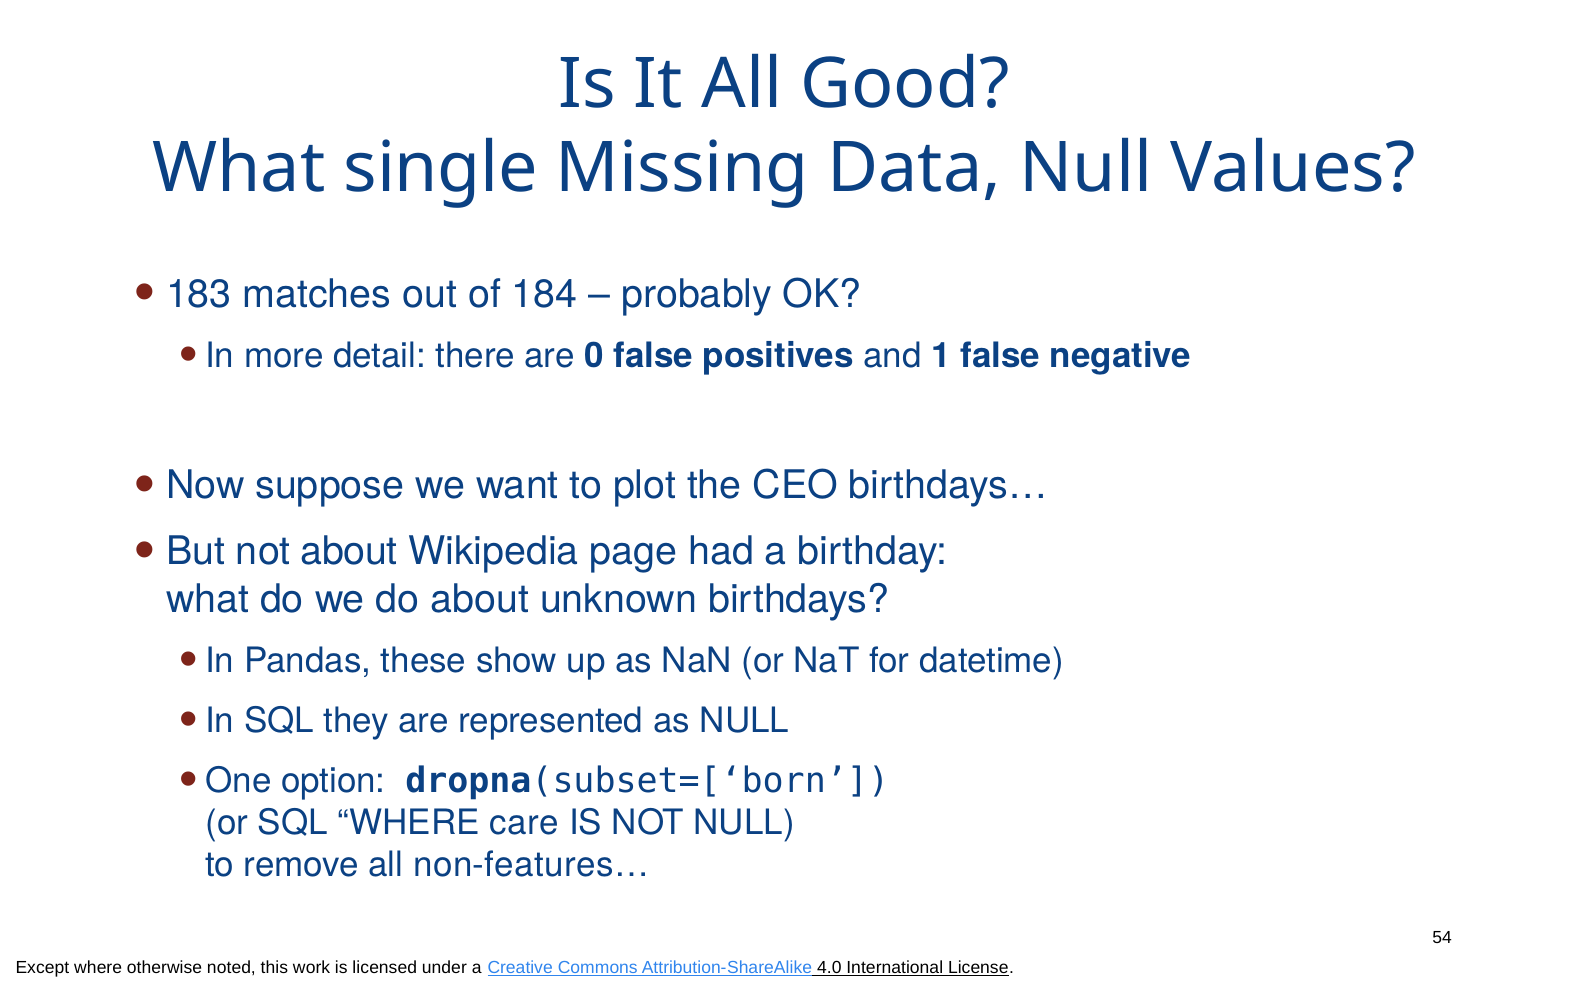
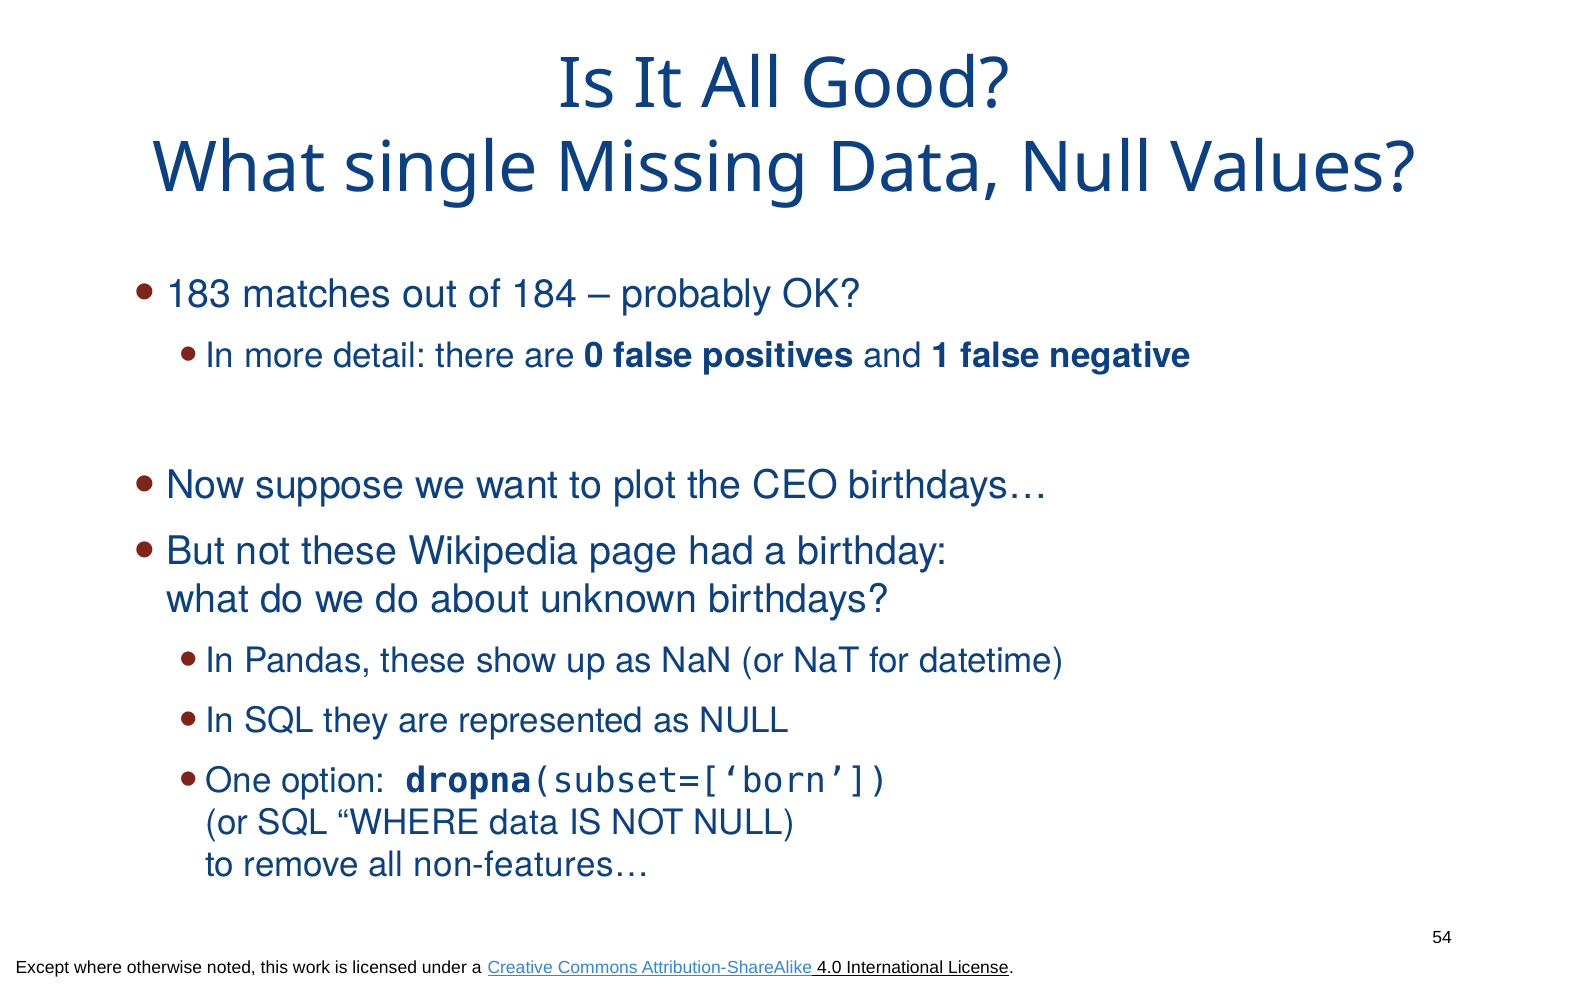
not about: about -> these (349, 552)
WHERE care: care -> data (524, 823)
